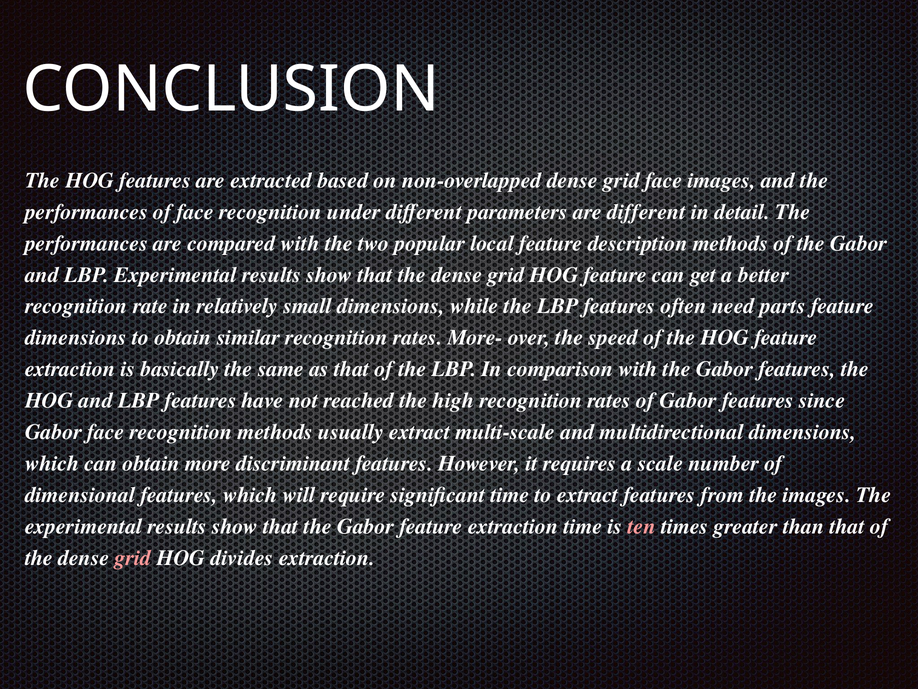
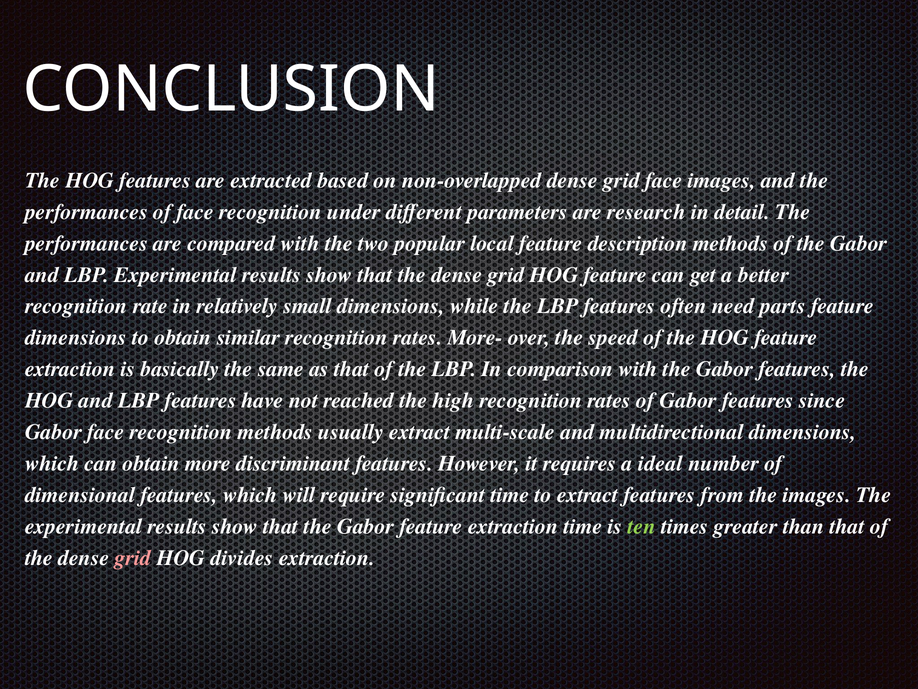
are different: different -> research (646, 212)
scale: scale -> ideal (661, 463)
ten colour: pink -> light green (642, 526)
